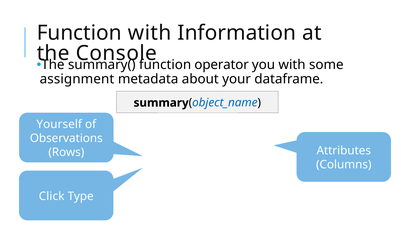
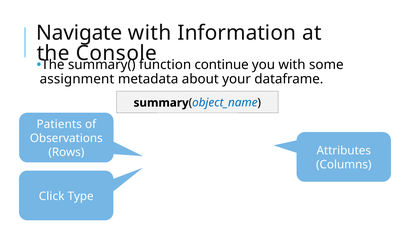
Function: Function -> Navigate (79, 33)
operator: operator -> continue (222, 65)
Yourself: Yourself -> Patients (59, 124)
